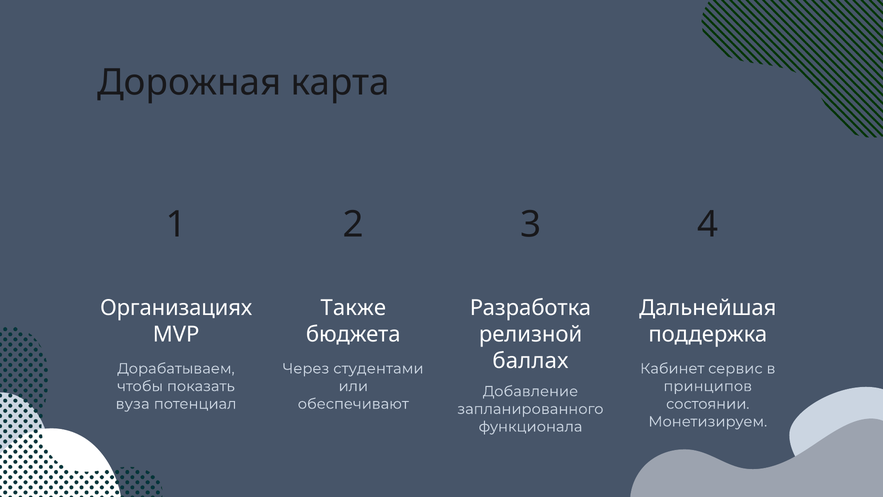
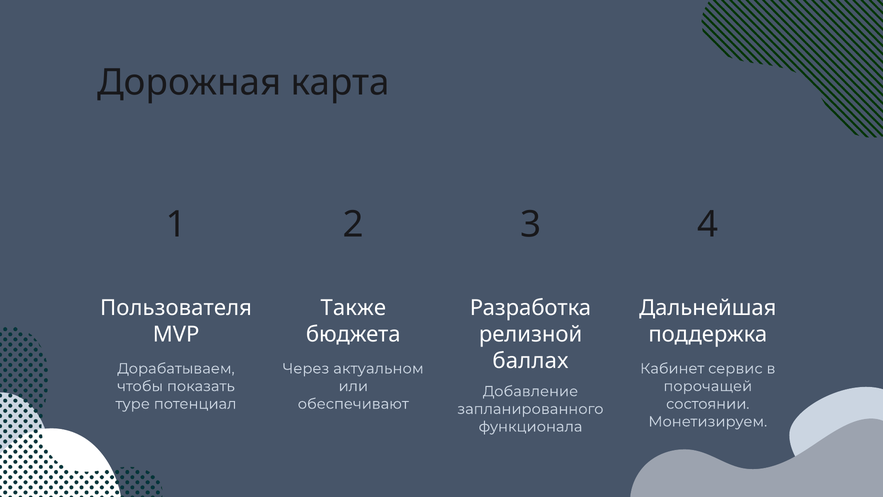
Организациях: Организациях -> Пользователя (176, 308)
студентами: студентами -> актуальном (378, 368)
принципов: принципов -> порочащей (708, 386)
вуза: вуза -> туре (133, 404)
